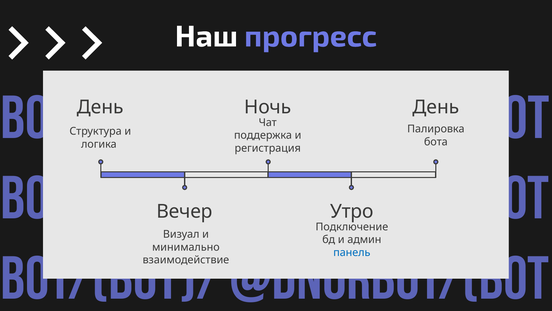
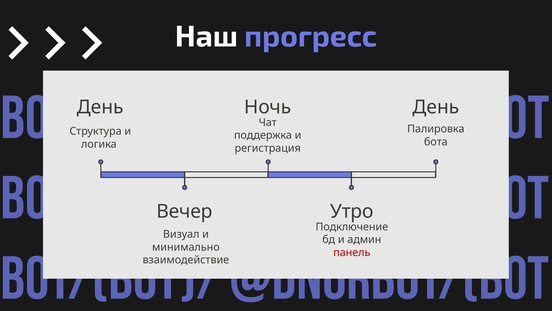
панель colour: blue -> red (352, 252)
